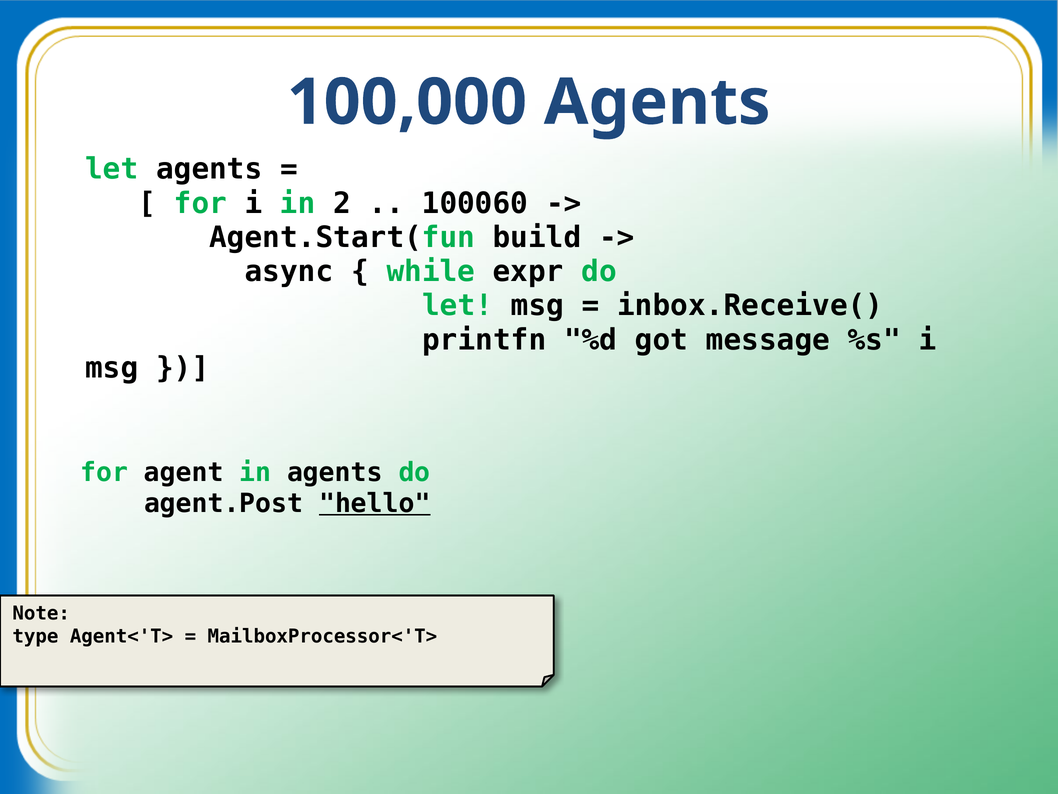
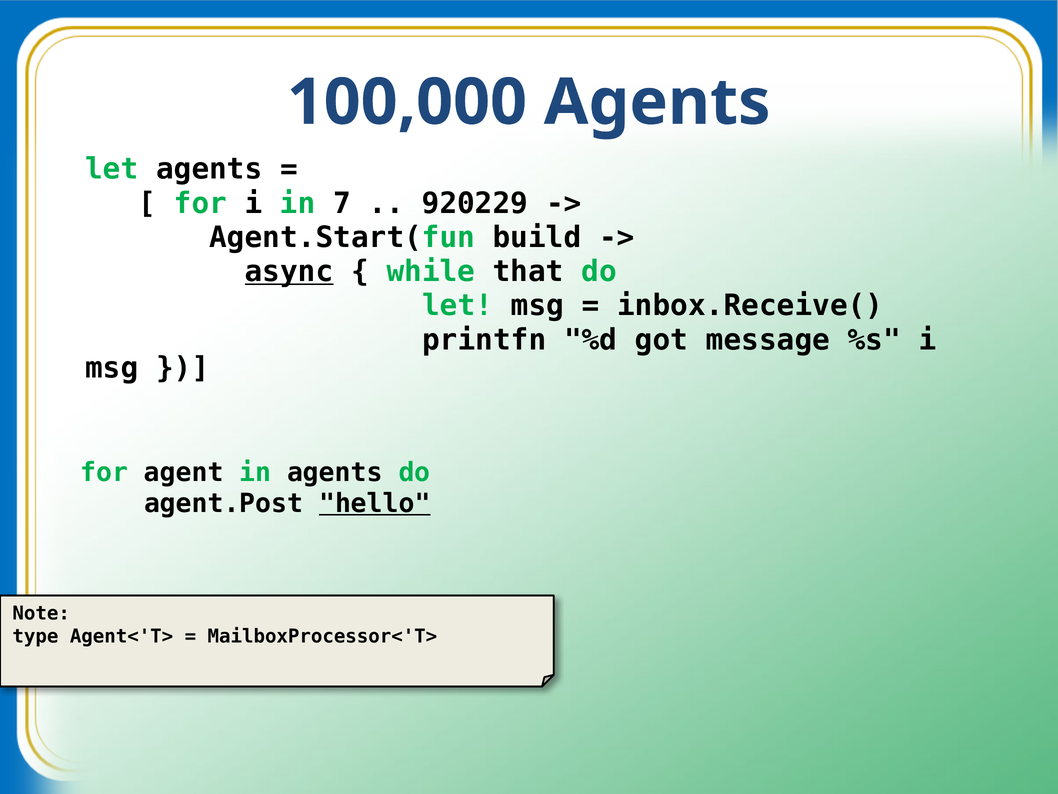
2: 2 -> 7 (342, 203)
100060: 100060 -> 920229 (475, 203)
async underline: none -> present (289, 271)
expr: expr -> that (528, 271)
